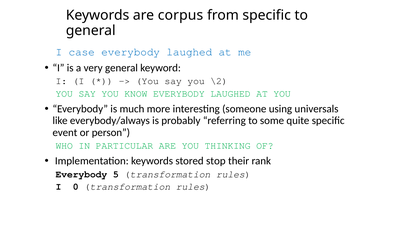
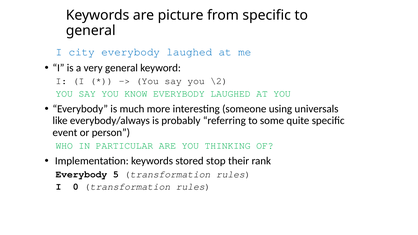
corpus: corpus -> picture (181, 15)
case: case -> city (82, 52)
